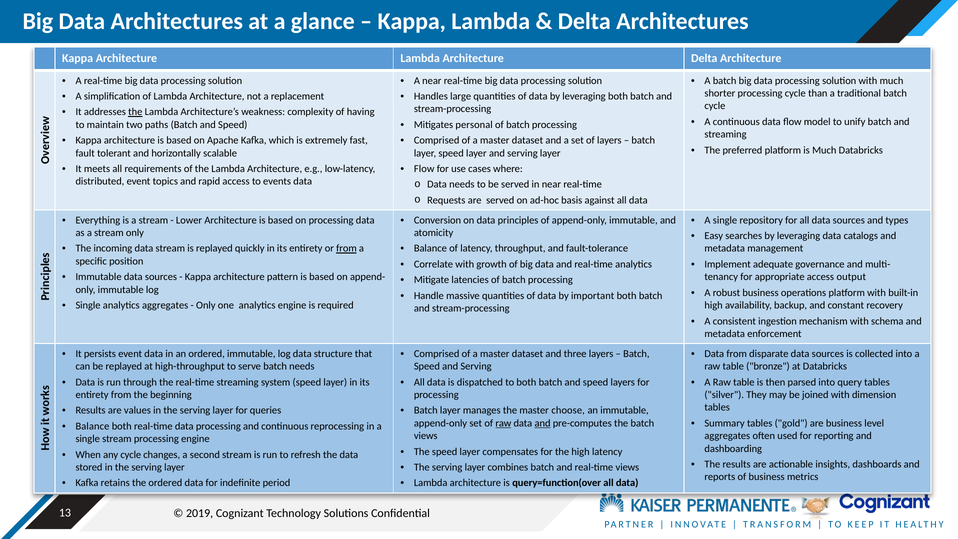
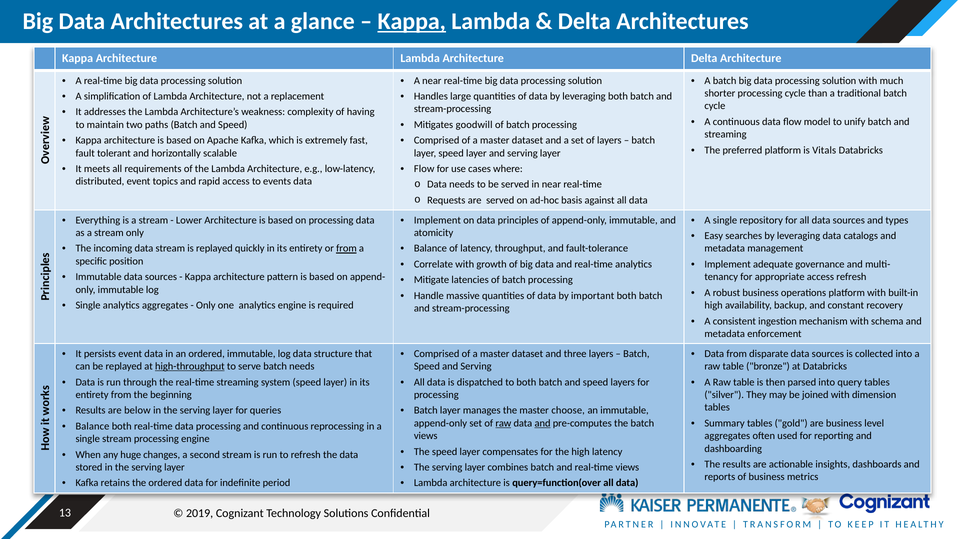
Kappa underline: none -> present (412, 21)
the underline: present -> none (135, 112)
personal: personal -> goodwill (474, 125)
is Much: Much -> Vitals (824, 150)
Conversion: Conversion -> Implement (437, 220)
access output: output -> refresh (851, 277)
high-throughput underline: none -> present (190, 366)
values: values -> below (137, 410)
any cycle: cycle -> huge (131, 454)
